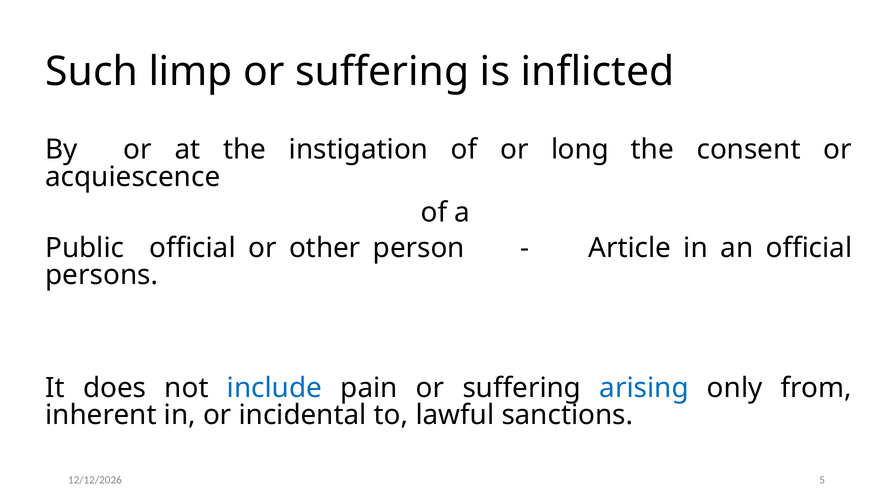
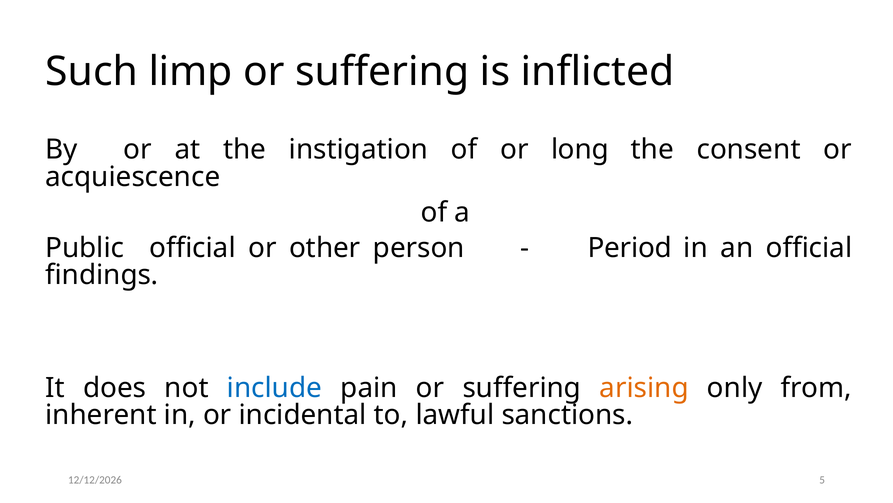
Article: Article -> Period (630, 248)
persons: persons -> findings (102, 275)
arising colour: blue -> orange (644, 387)
